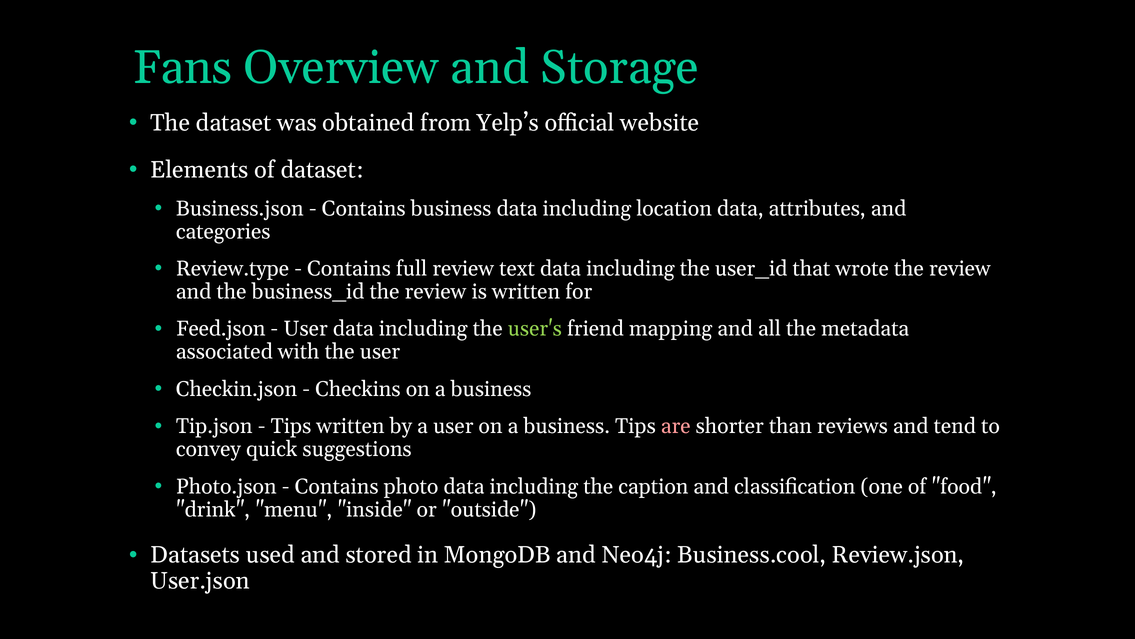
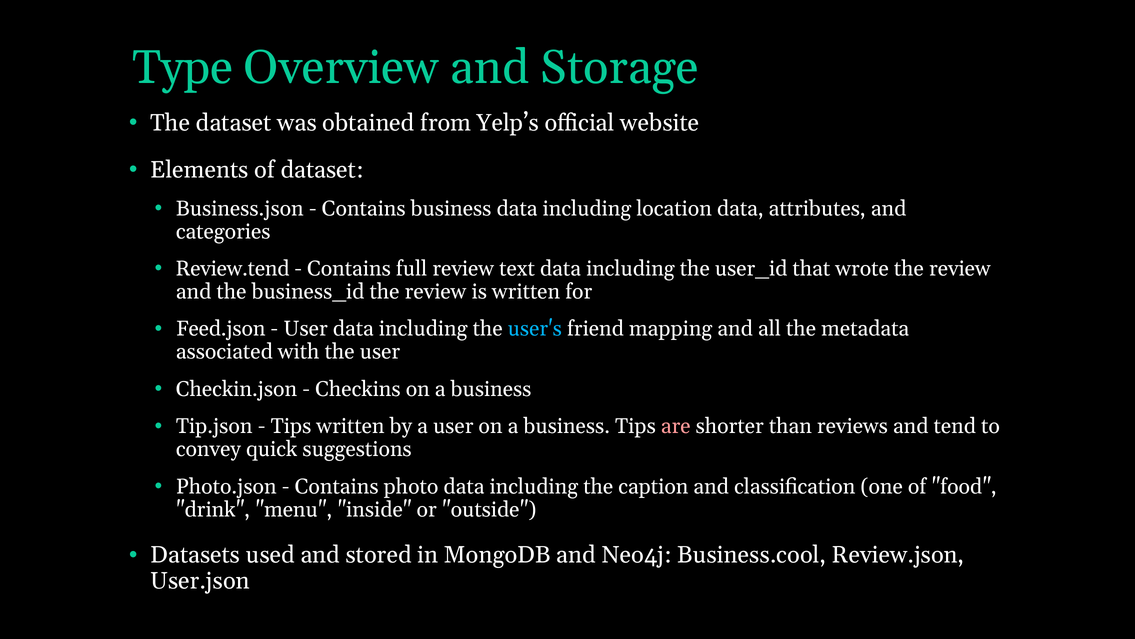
Fans: Fans -> Type (183, 67)
Review.type: Review.type -> Review.tend (233, 268)
user's colour: light green -> light blue (535, 329)
